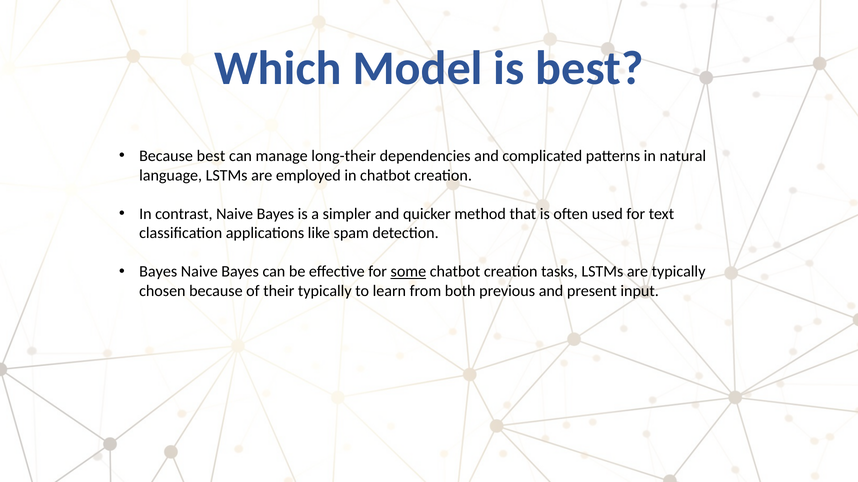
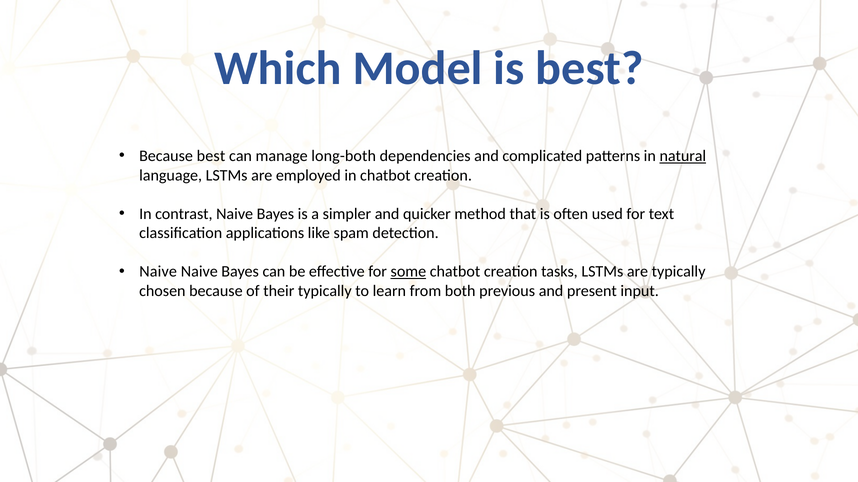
long-their: long-their -> long-both (344, 156)
natural underline: none -> present (683, 156)
Bayes: Bayes -> Naive (158, 272)
